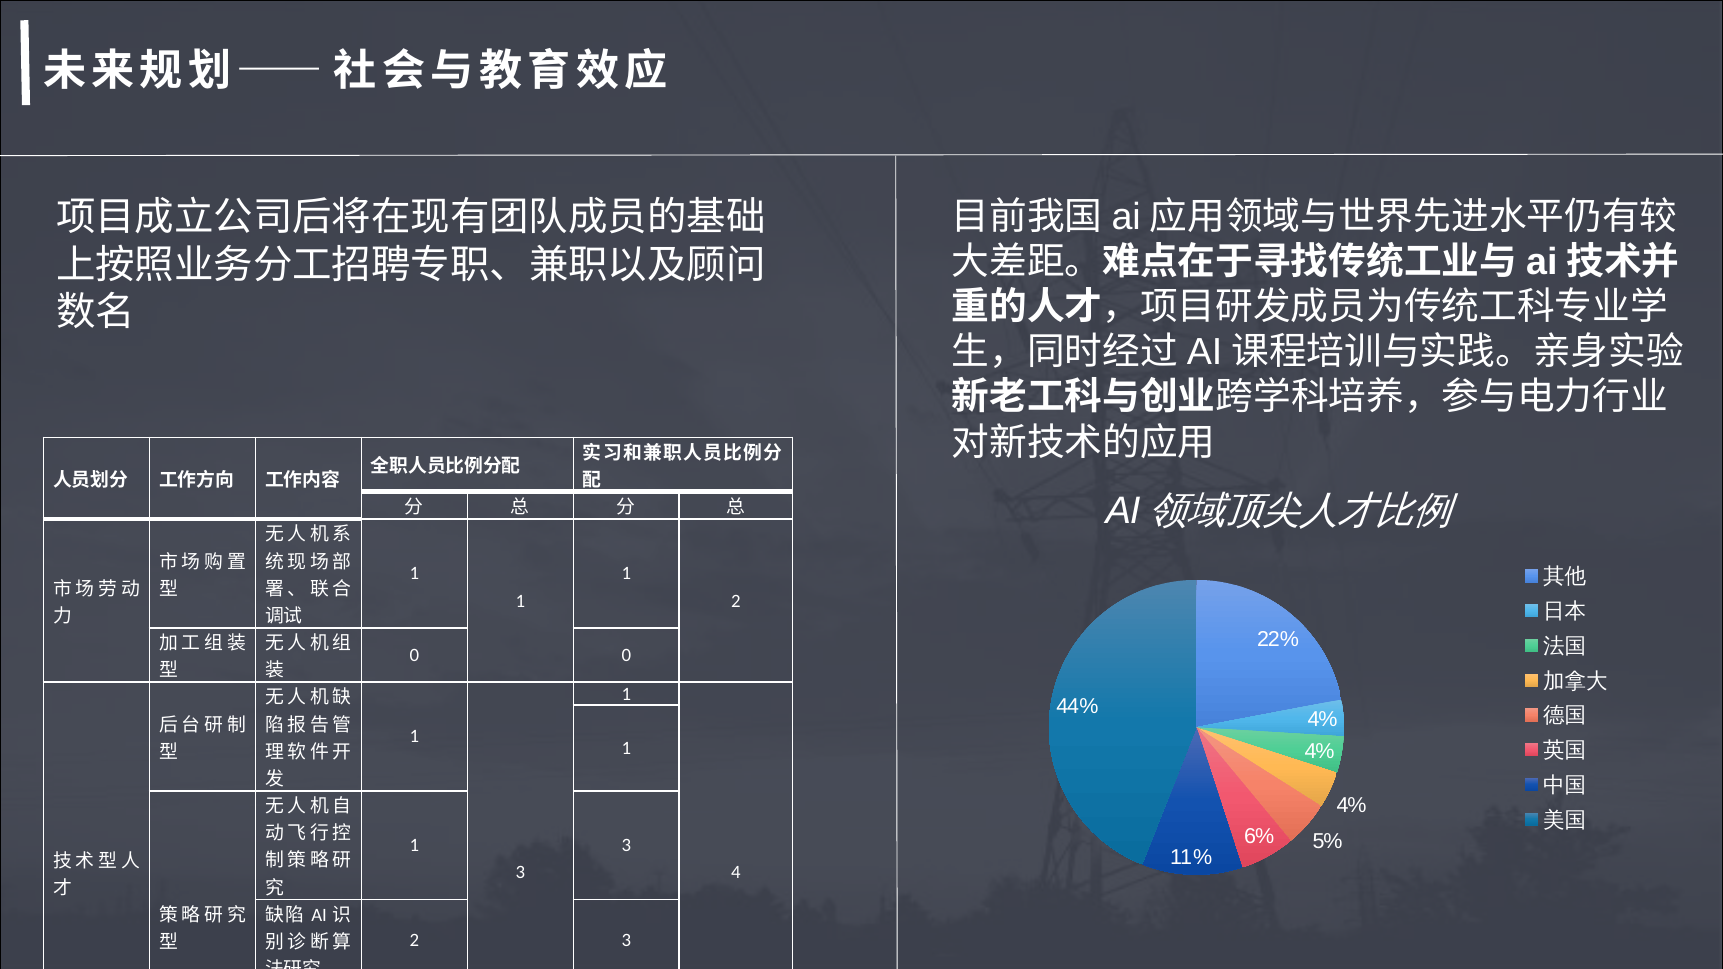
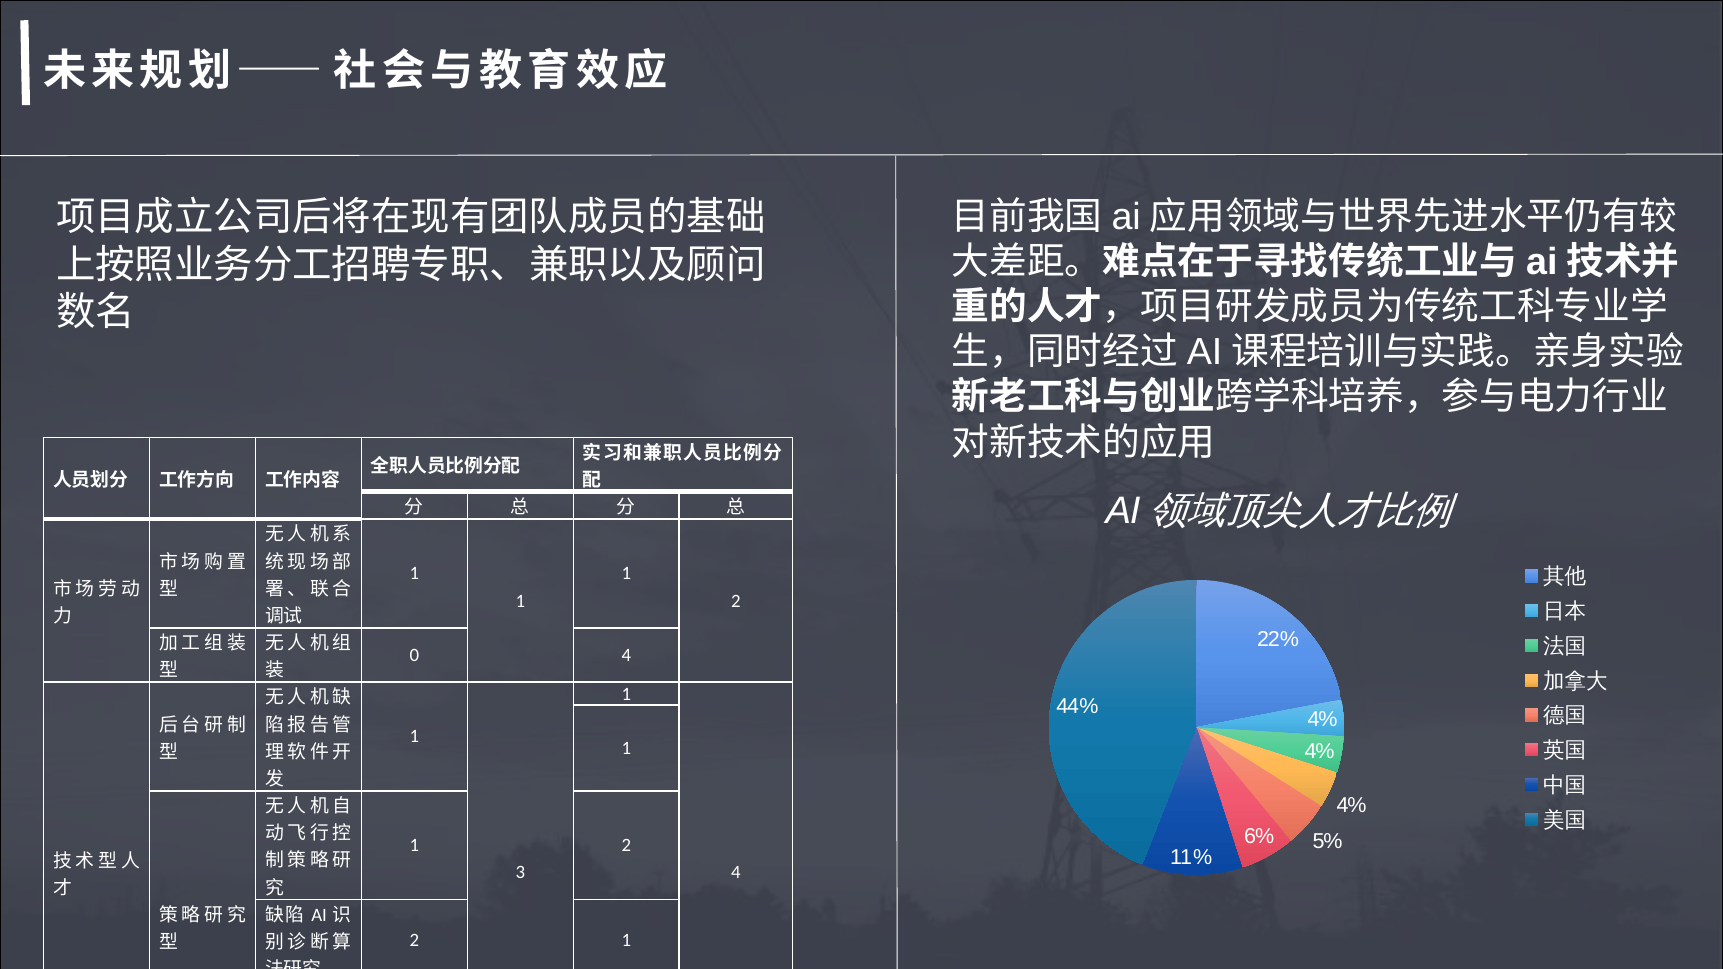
0 0: 0 -> 4 (626, 655)
3: 3 -> 2 (626, 846)
2 3: 3 -> 1 (626, 941)
